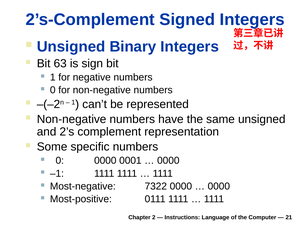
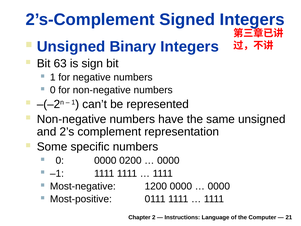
0001: 0001 -> 0200 (130, 160)
7322: 7322 -> 1200 (156, 186)
